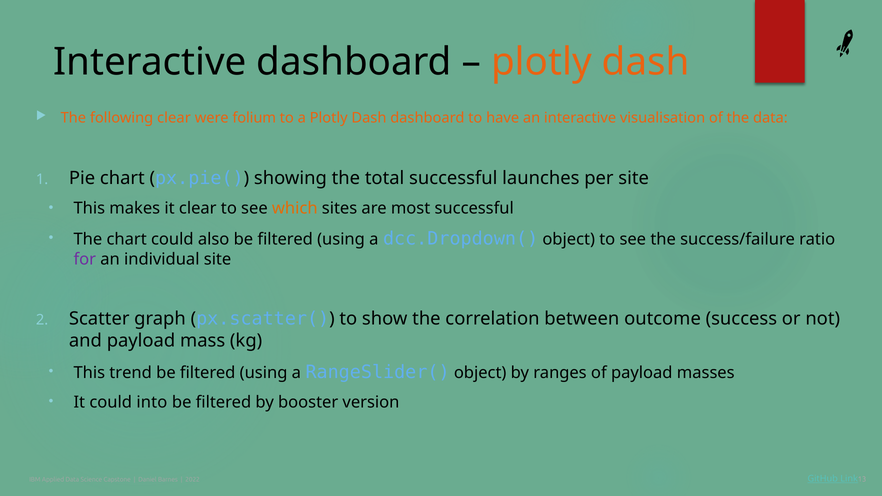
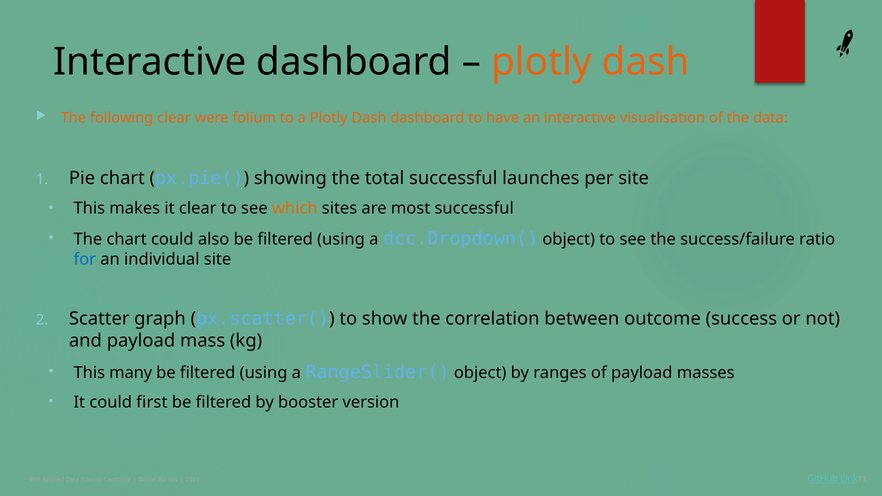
for colour: purple -> blue (85, 260)
trend: trend -> many (131, 373)
into: into -> first (152, 402)
